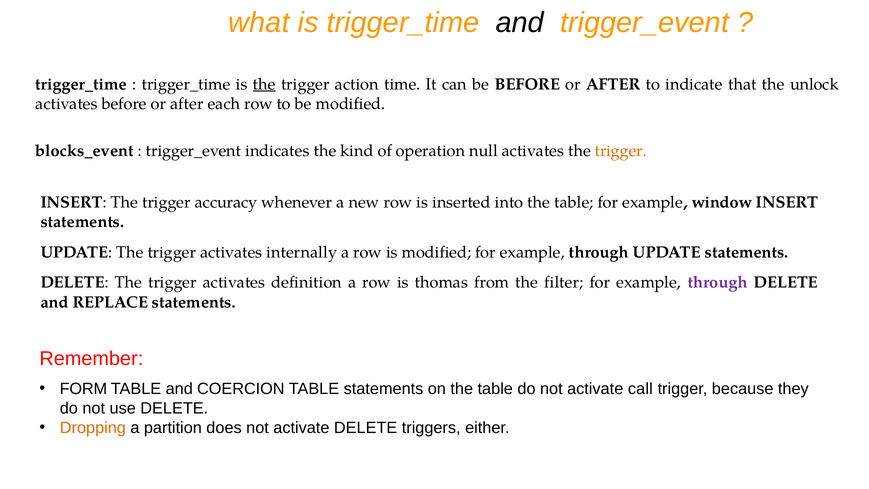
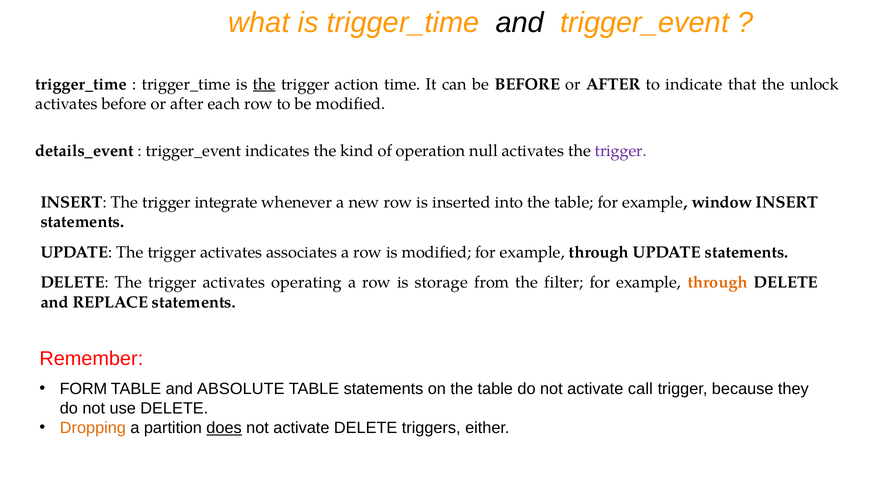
blocks_event: blocks_event -> details_event (85, 151)
trigger colour: orange -> purple (621, 151)
accuracy: accuracy -> integrate (226, 202)
internally: internally -> associates (302, 252)
definition: definition -> operating (307, 282)
thomas: thomas -> storage (441, 282)
through colour: purple -> orange (718, 282)
COERCION: COERCION -> ABSOLUTE (241, 389)
does underline: none -> present (224, 428)
